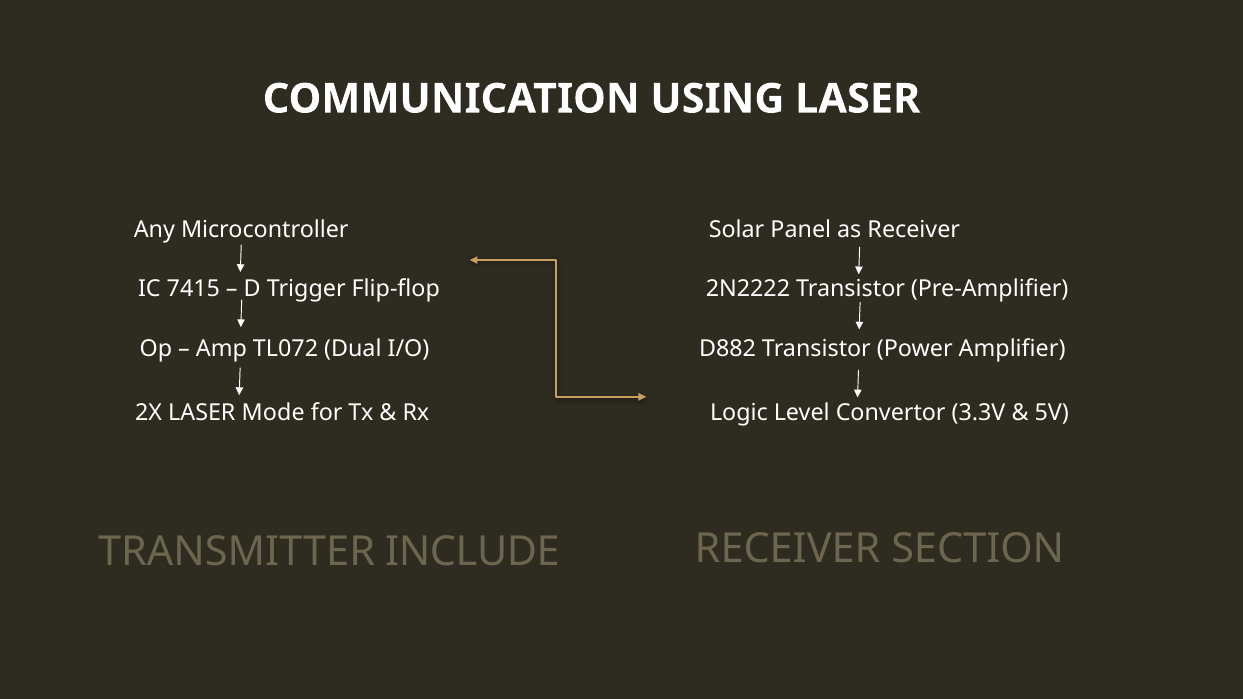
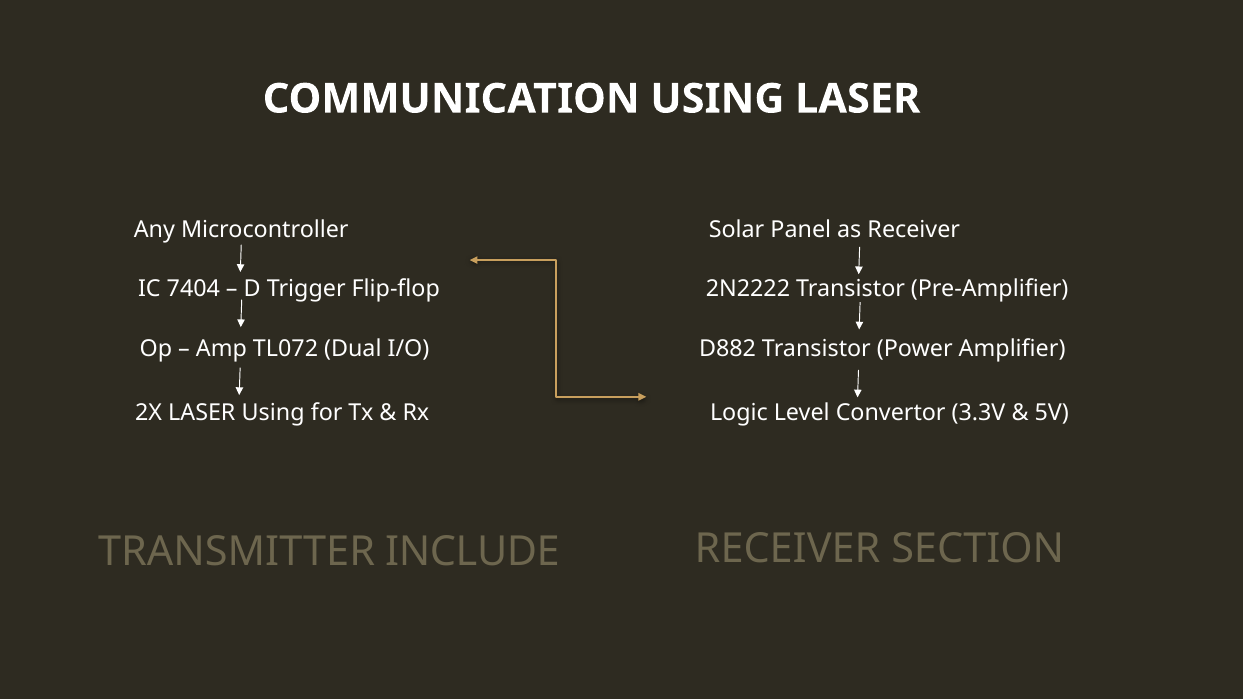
7415: 7415 -> 7404 (193, 289)
LASER Mode: Mode -> Using (273, 413)
